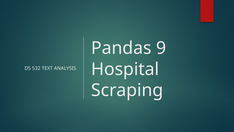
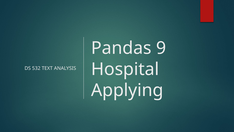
Scraping: Scraping -> Applying (127, 90)
